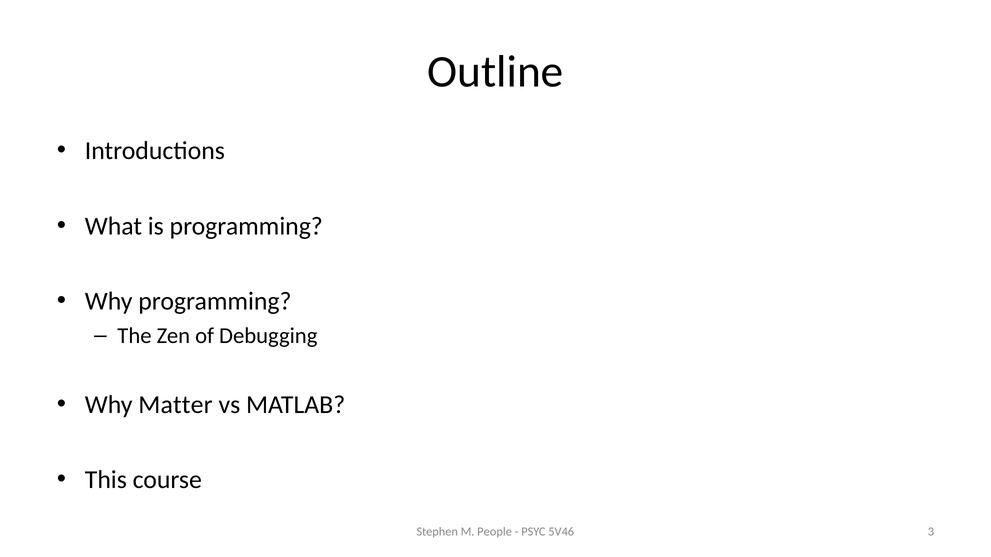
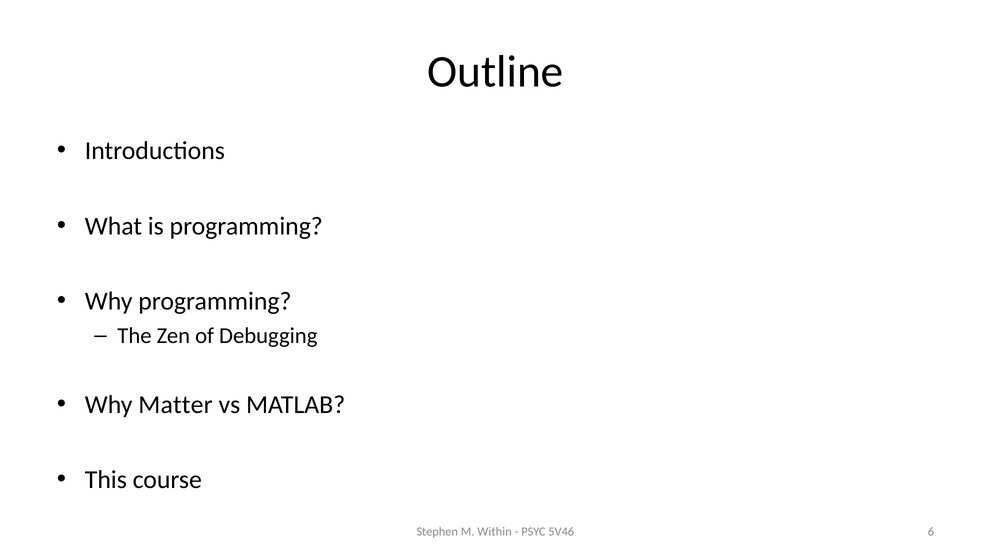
People: People -> Within (495, 532)
3: 3 -> 6 (931, 532)
